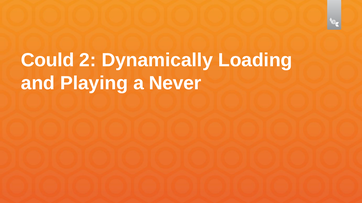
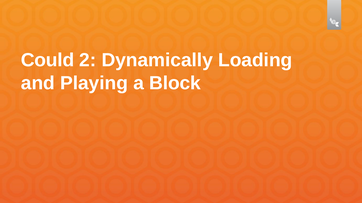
Never: Never -> Block (175, 83)
